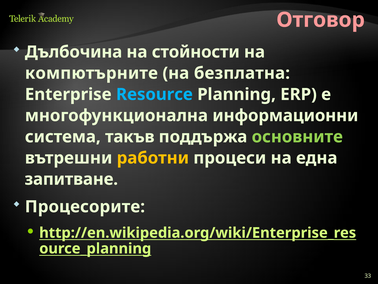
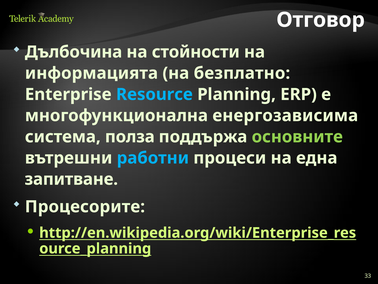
Отговор colour: pink -> white (321, 20)
компютърните: компютърните -> информацията (91, 73)
безплатна: безплатна -> безплатно (242, 73)
информационни: информационни -> енергозависима (285, 115)
такъв: такъв -> полза (130, 137)
работни colour: yellow -> light blue (153, 158)
